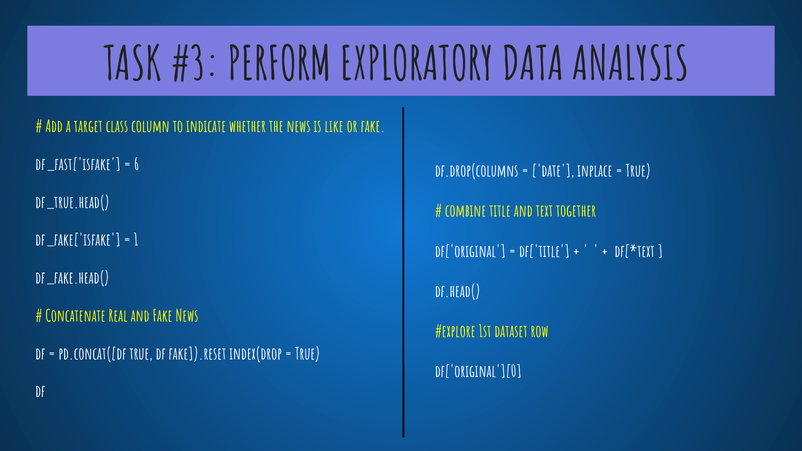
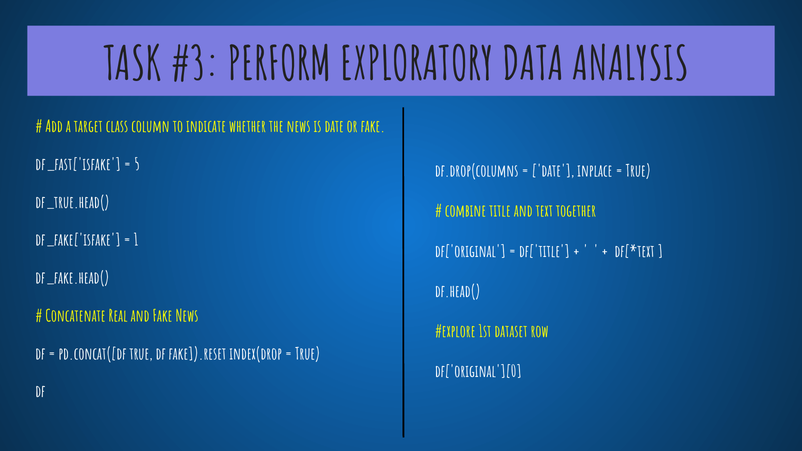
is like: like -> date (334, 127)
6: 6 -> 5 (137, 165)
